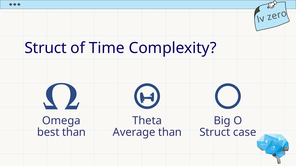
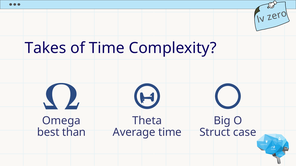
Struct: Struct -> Takes (45, 48)
Average than: than -> time (170, 133)
